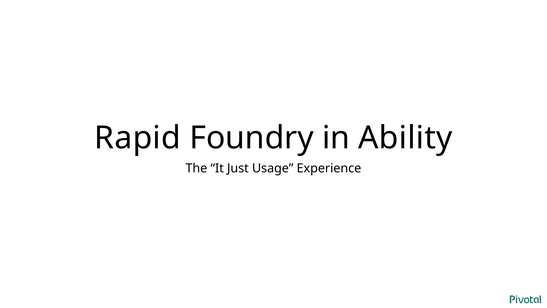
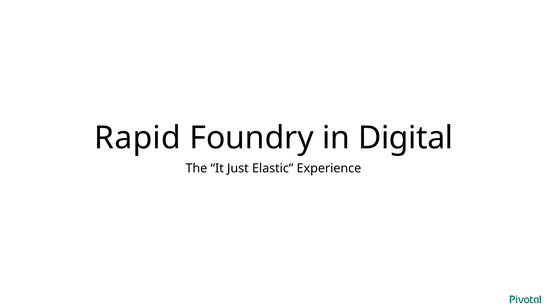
Ability: Ability -> Digital (406, 138)
Usage: Usage -> Elastic (273, 168)
